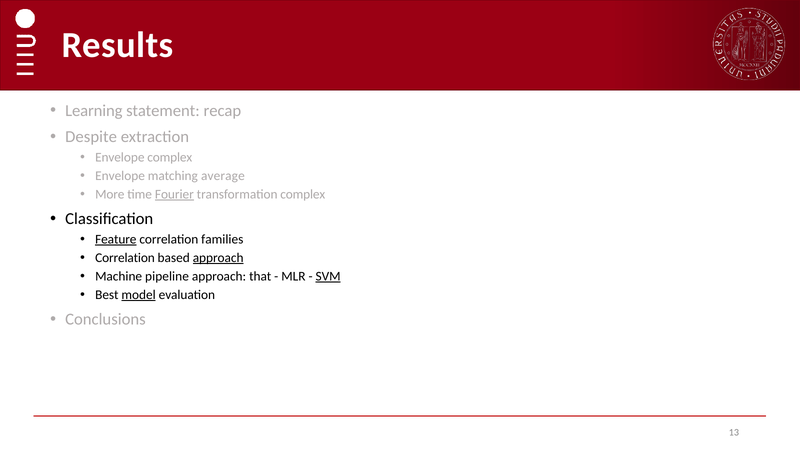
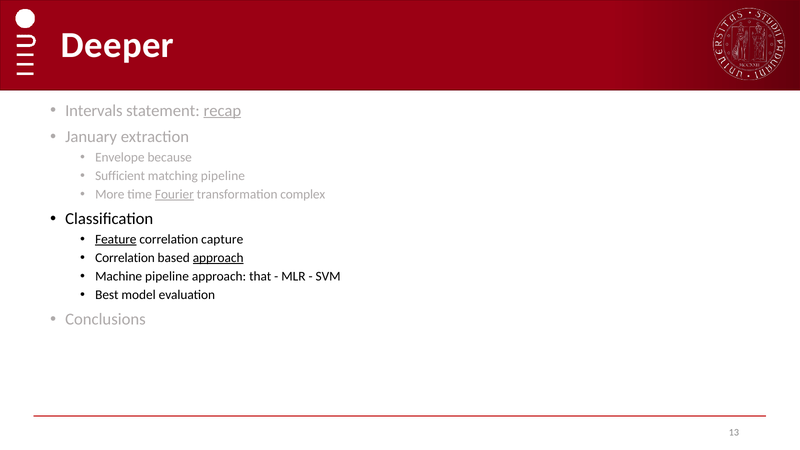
Results: Results -> Deeper (117, 45)
Learning: Learning -> Intervals (94, 111)
recap underline: none -> present (222, 111)
Despite: Despite -> January (91, 137)
Envelope complex: complex -> because (170, 157)
Envelope: Envelope -> Sufficient (120, 176)
matching average: average -> pipeline (223, 176)
families: families -> capture (222, 239)
SVM underline: present -> none (328, 276)
model underline: present -> none (139, 295)
